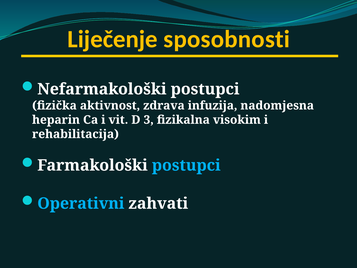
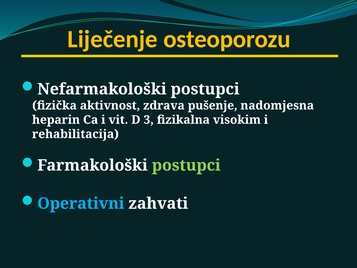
sposobnosti: sposobnosti -> osteoporozu (227, 39)
infuzija: infuzija -> pušenje (213, 105)
postupci colour: light blue -> light green (186, 165)
